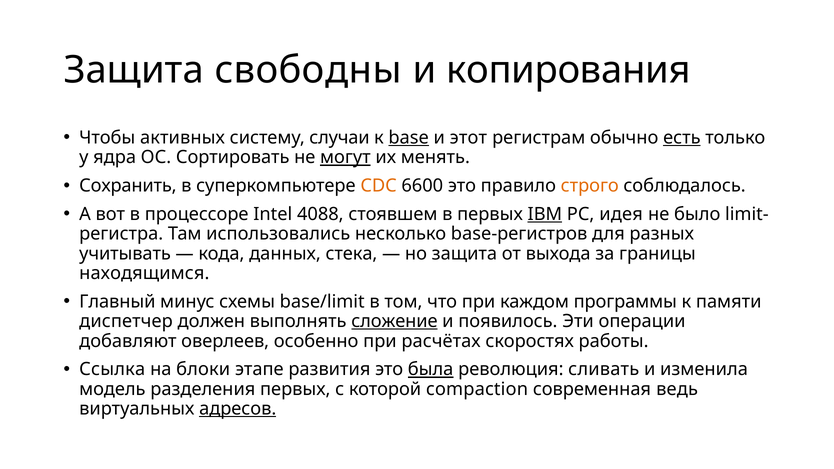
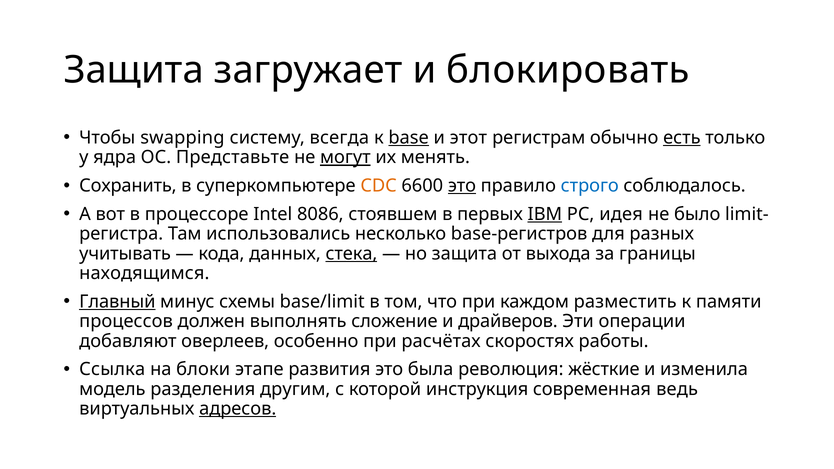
свободны: свободны -> загружает (308, 70)
копирования: копирования -> блокировать (568, 70)
активных: активных -> swapping (182, 138)
случаи: случаи -> всегда (339, 138)
Сортировать: Сортировать -> Представьте (233, 157)
это underline: none -> present (462, 186)
строго colour: orange -> blue (590, 186)
4088: 4088 -> 8086 (320, 214)
стека underline: none -> present (351, 254)
Главный underline: none -> present (117, 302)
программы: программы -> разместить (625, 302)
диспетчер: диспетчер -> процессов (126, 321)
сложение underline: present -> none (394, 321)
появилось: появилось -> драйверов (508, 321)
была underline: present -> none (431, 370)
сливать: сливать -> жёсткие (604, 370)
разделения первых: первых -> другим (295, 389)
compaction: compaction -> инструкция (477, 389)
